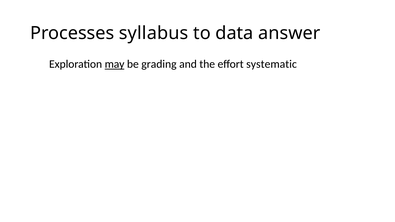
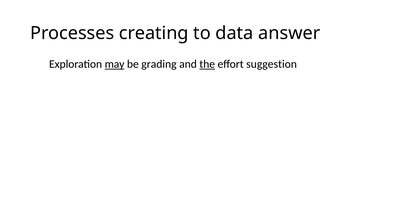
syllabus: syllabus -> creating (154, 33)
the underline: none -> present (207, 64)
systematic: systematic -> suggestion (272, 64)
